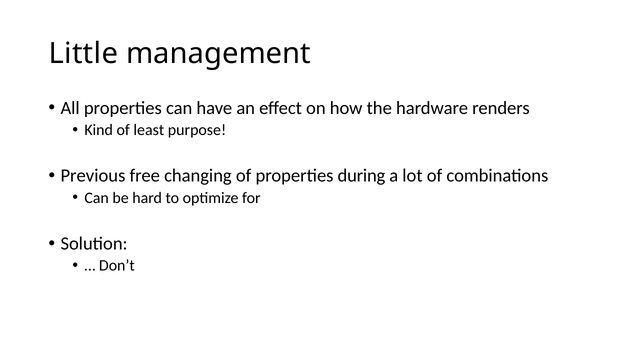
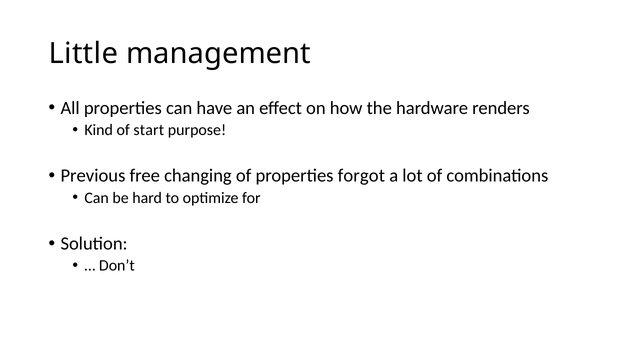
least: least -> start (149, 130)
during: during -> forgot (361, 175)
